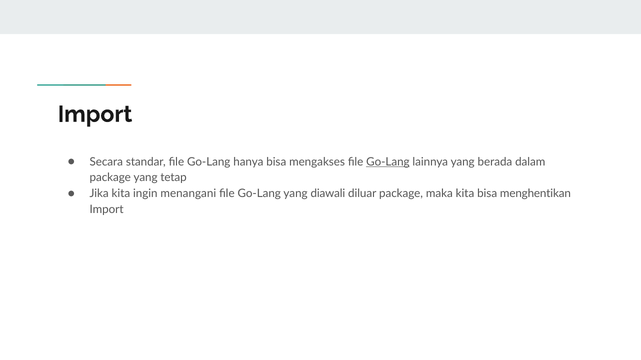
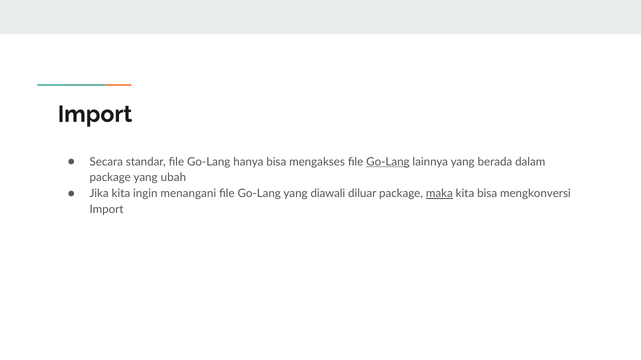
tetap: tetap -> ubah (173, 178)
maka underline: none -> present (439, 194)
menghentikan: menghentikan -> mengkonversi (535, 194)
